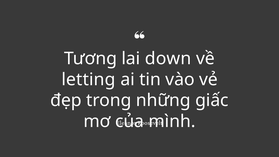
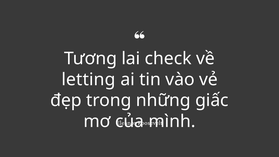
down: down -> check (168, 59)
